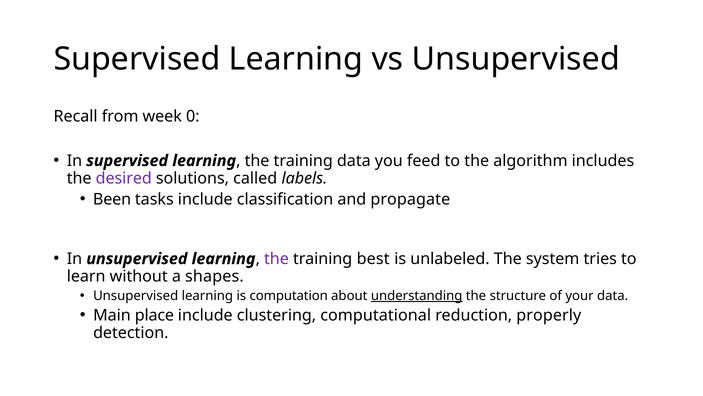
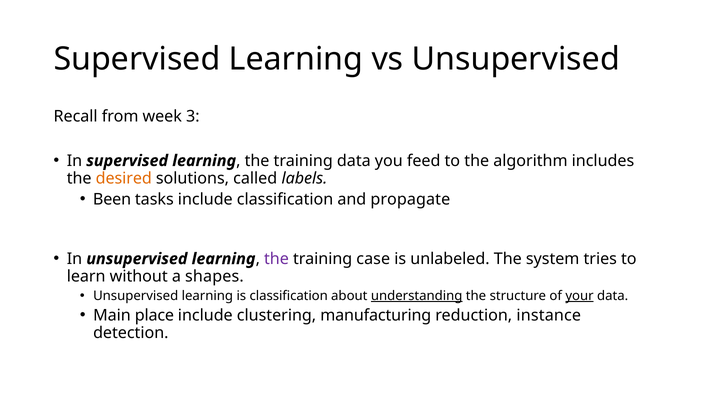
0: 0 -> 3 (193, 116)
desired colour: purple -> orange (124, 178)
best: best -> case (373, 258)
is computation: computation -> classification (289, 295)
your underline: none -> present (580, 295)
computational: computational -> manufacturing (376, 315)
properly: properly -> instance (549, 315)
